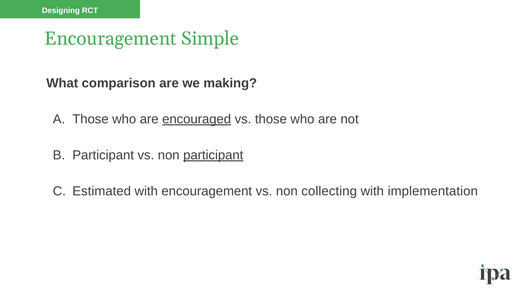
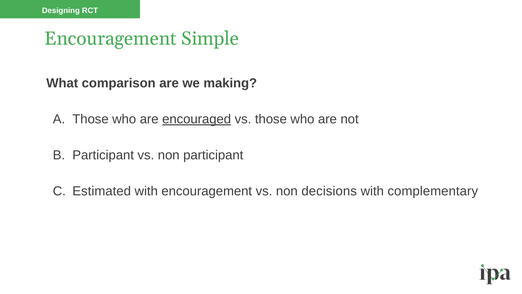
participant underline: present -> none (213, 155)
collecting: collecting -> decisions (329, 191)
implementation: implementation -> complementary (433, 191)
